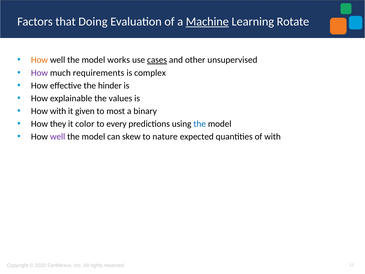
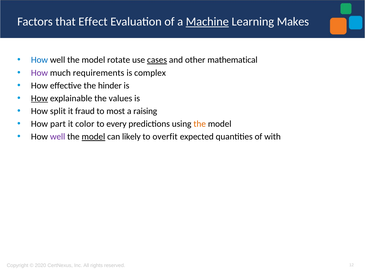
Doing: Doing -> Effect (93, 22)
Rotate: Rotate -> Makes (293, 22)
How colour: orange -> blue (39, 60)
works: works -> rotate (119, 60)
unsupervised: unsupervised -> mathematical (232, 60)
How underline: none -> present (39, 98)
How with: with -> split (58, 111)
given: given -> fraud (85, 111)
binary: binary -> raising (145, 111)
they: they -> part (58, 124)
the colour: blue -> orange (200, 124)
model underline: none -> present (93, 137)
skew: skew -> likely (131, 137)
nature: nature -> overfit (165, 137)
